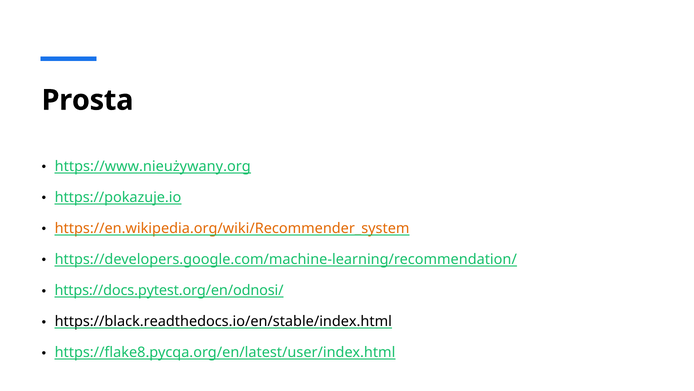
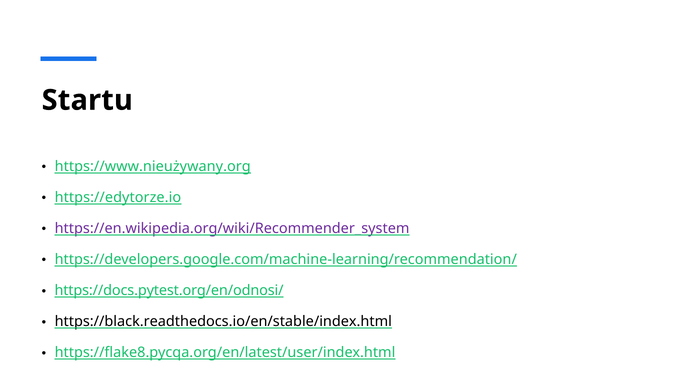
Prosta: Prosta -> Startu (87, 100)
https://pokazuje.io: https://pokazuje.io -> https://edytorze.io (118, 197)
https://en.wikipedia.org/wiki/Recommender_system colour: orange -> purple (232, 228)
